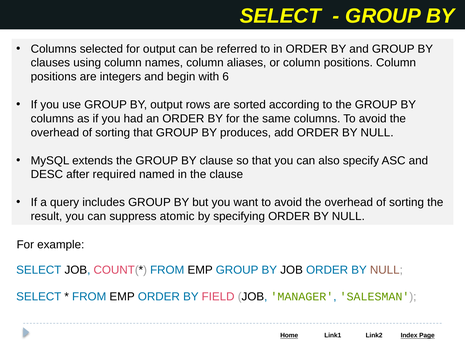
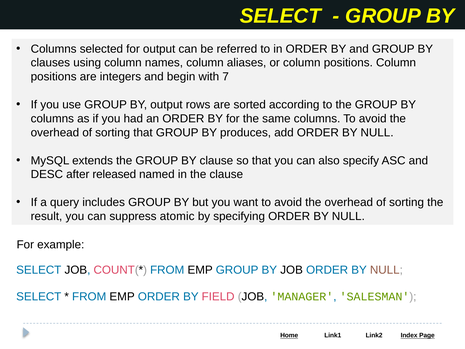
6: 6 -> 7 (226, 77)
required: required -> released (114, 174)
